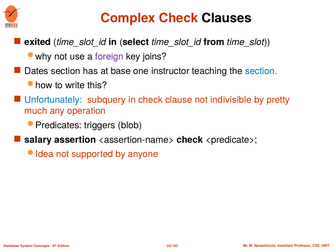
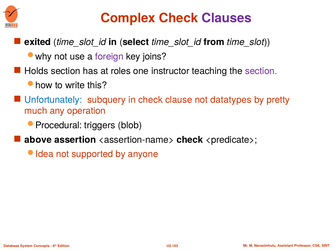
Clauses colour: black -> purple (227, 18)
Dates: Dates -> Holds (36, 71)
base: base -> roles (121, 71)
section colour: blue -> purple (261, 71)
indivisible: indivisible -> datatypes (231, 100)
Predicates: Predicates -> Procedural (59, 125)
salary: salary -> above (38, 140)
